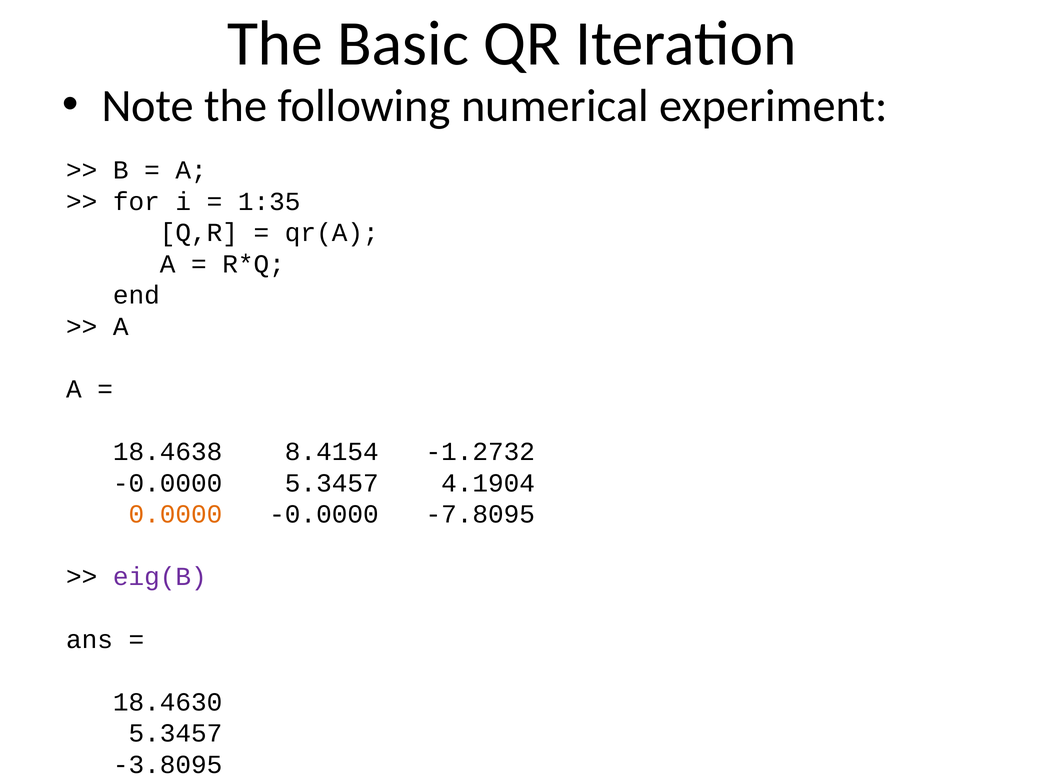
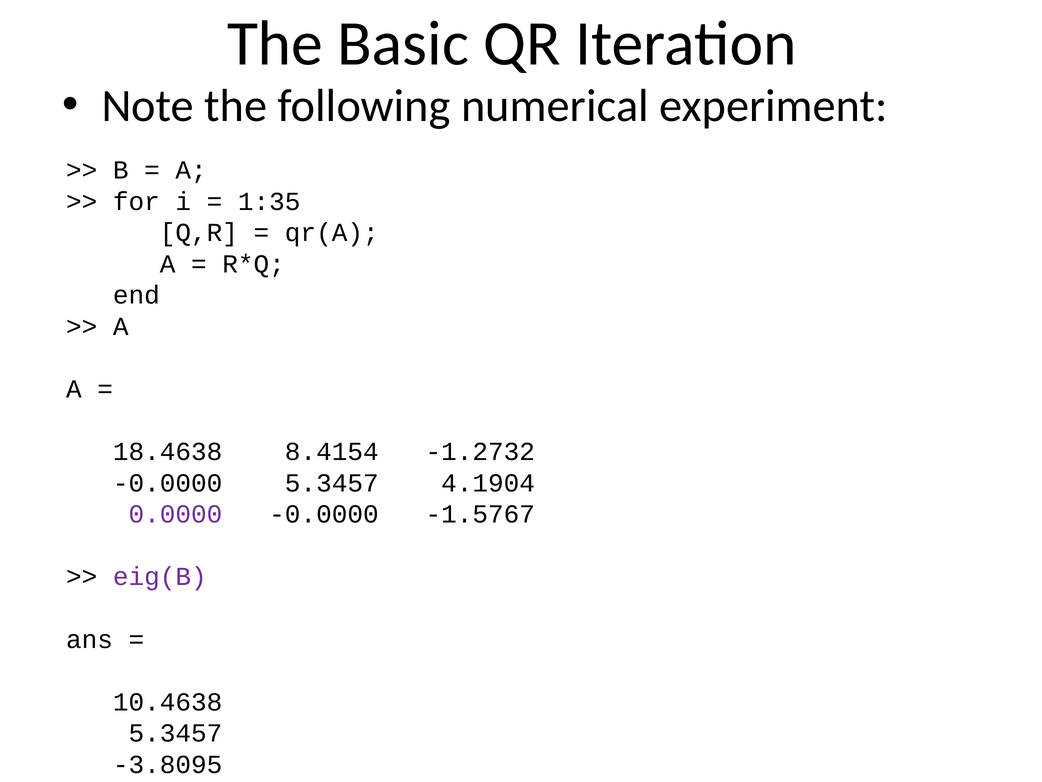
0.0000 colour: orange -> purple (175, 514)
-7.8095: -7.8095 -> -1.5767 (480, 514)
18.4630: 18.4630 -> 10.4638 (168, 702)
